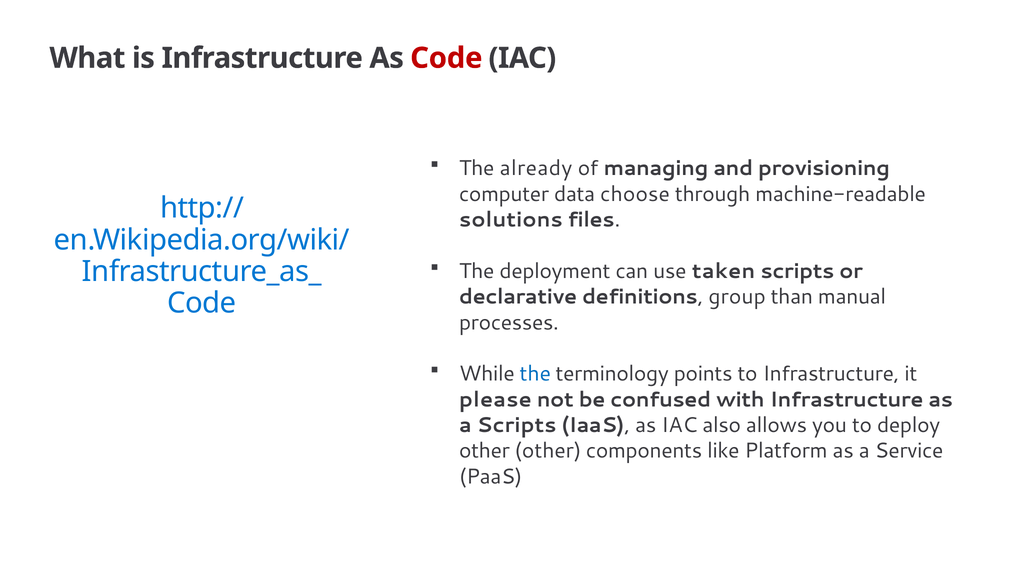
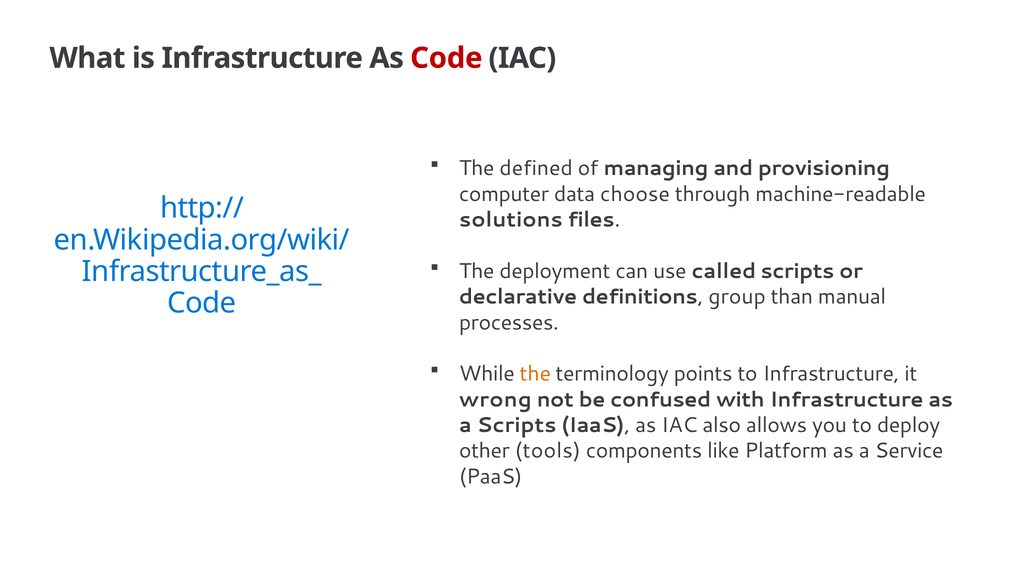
already: already -> defined (536, 168)
taken: taken -> called (724, 271)
the colour: blue -> orange (535, 374)
please: please -> wrong (495, 399)
other other: other -> tools (548, 451)
